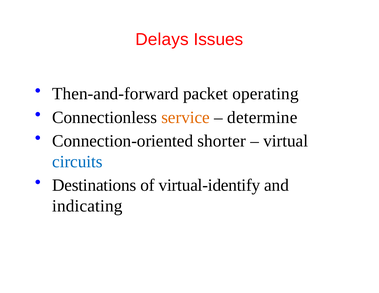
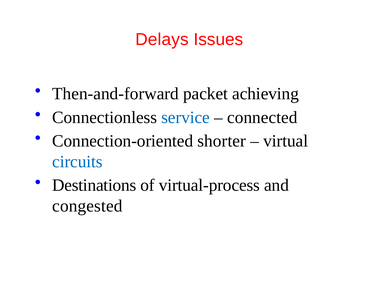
operating: operating -> achieving (266, 94)
service colour: orange -> blue (186, 117)
determine: determine -> connected (262, 117)
virtual-identify: virtual-identify -> virtual-process (209, 185)
indicating: indicating -> congested (87, 206)
